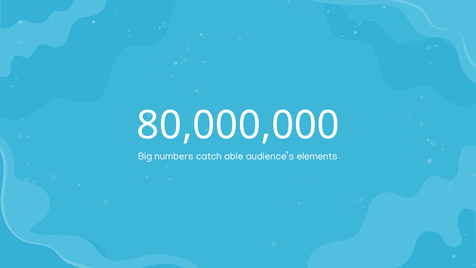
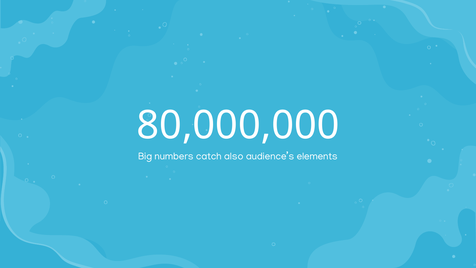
able: able -> also (234, 156)
